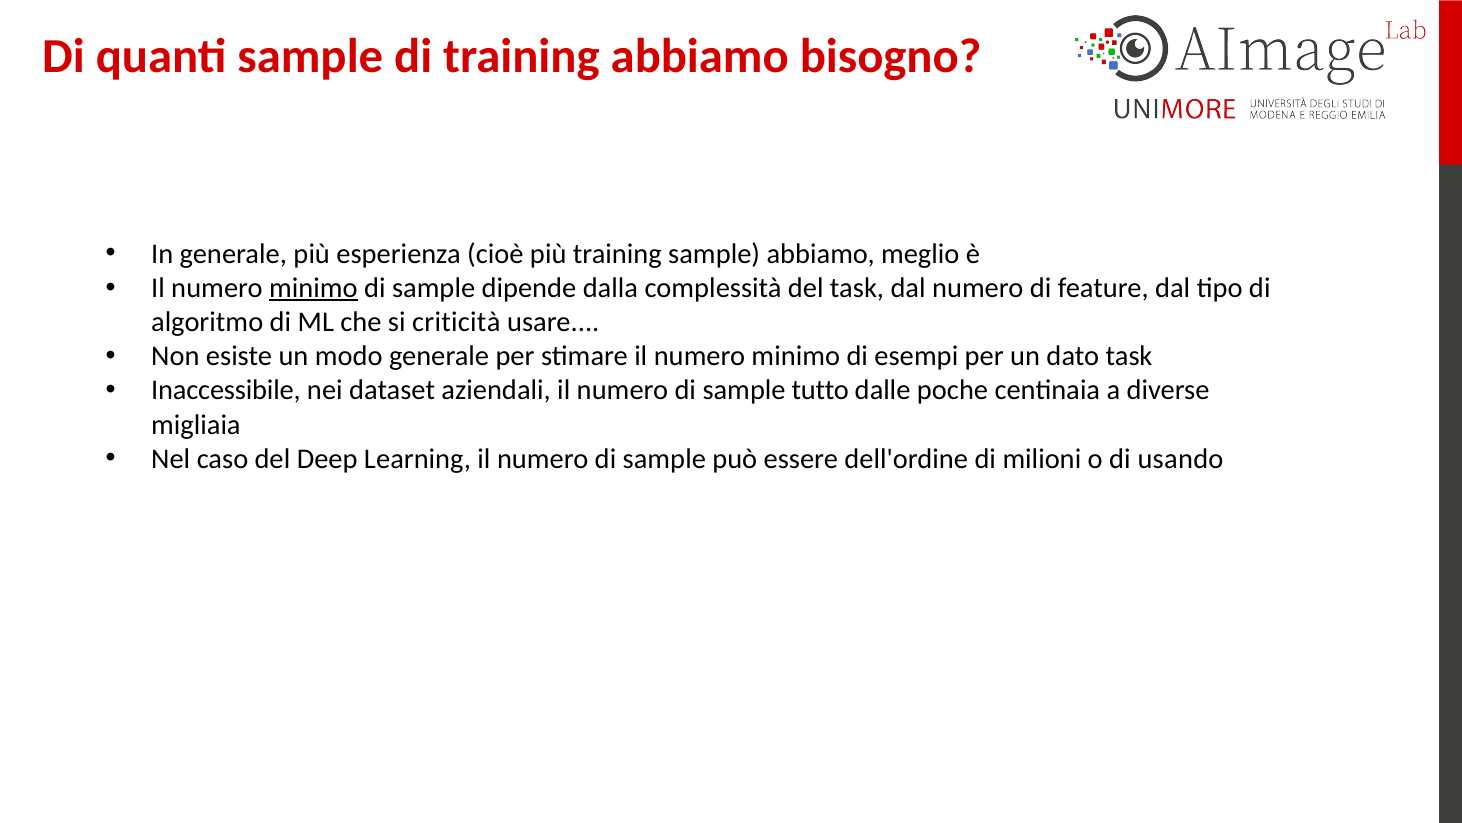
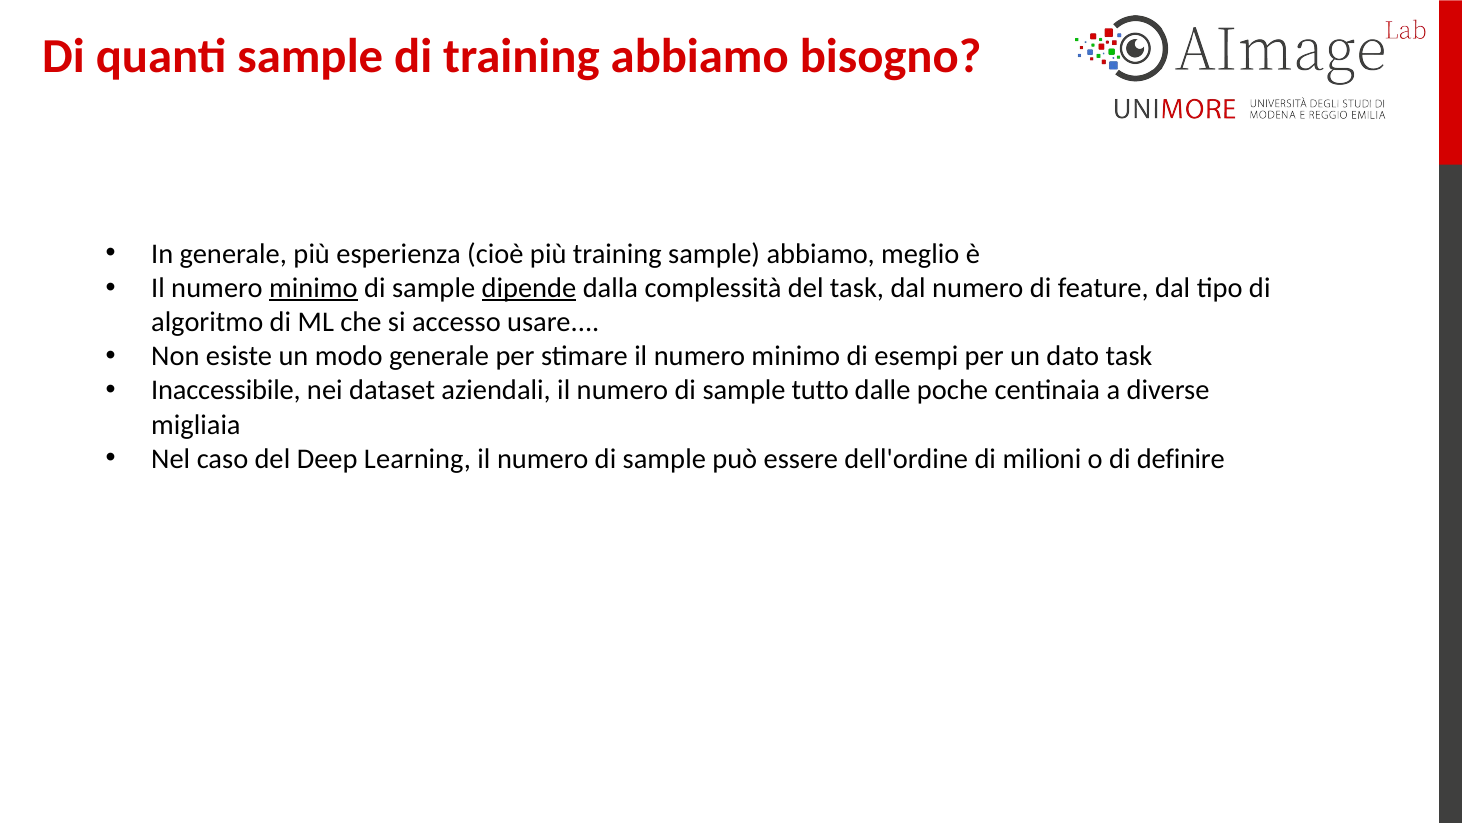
dipende underline: none -> present (529, 288)
criticità: criticità -> accesso (456, 322)
usando: usando -> definire (1181, 459)
